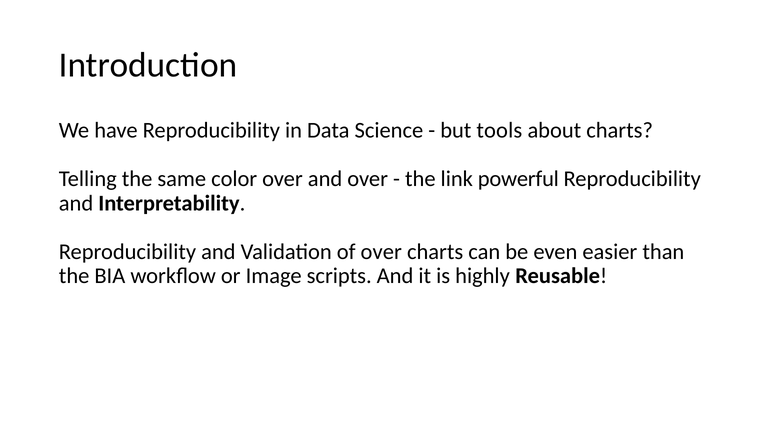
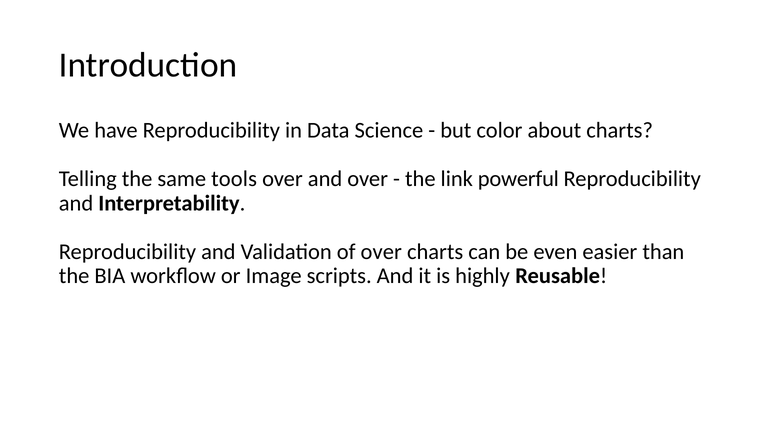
tools: tools -> color (499, 130)
color: color -> tools (234, 179)
